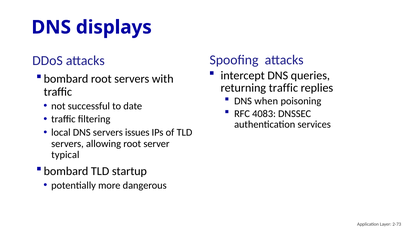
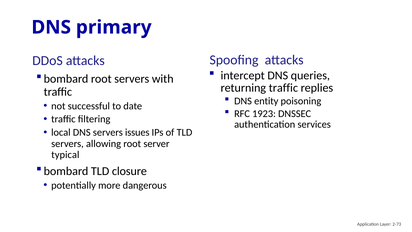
displays: displays -> primary (114, 27)
when: when -> entity (266, 101)
4083: 4083 -> 1923 (264, 114)
startup: startup -> closure (129, 171)
